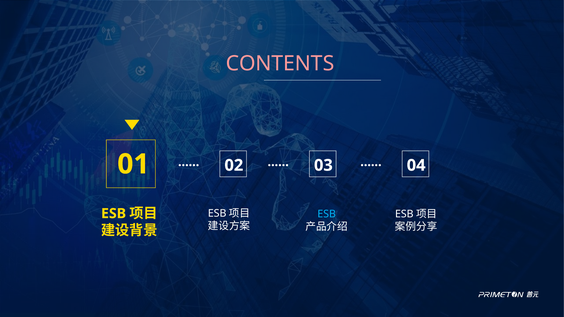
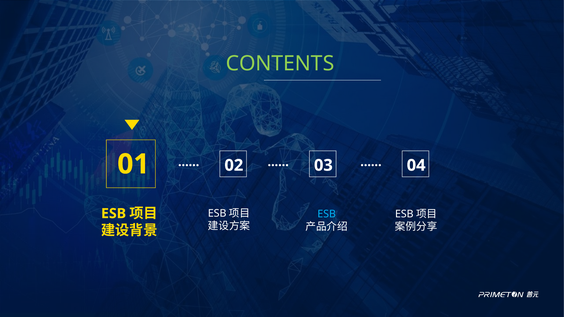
CONTENTS colour: pink -> light green (280, 64)
